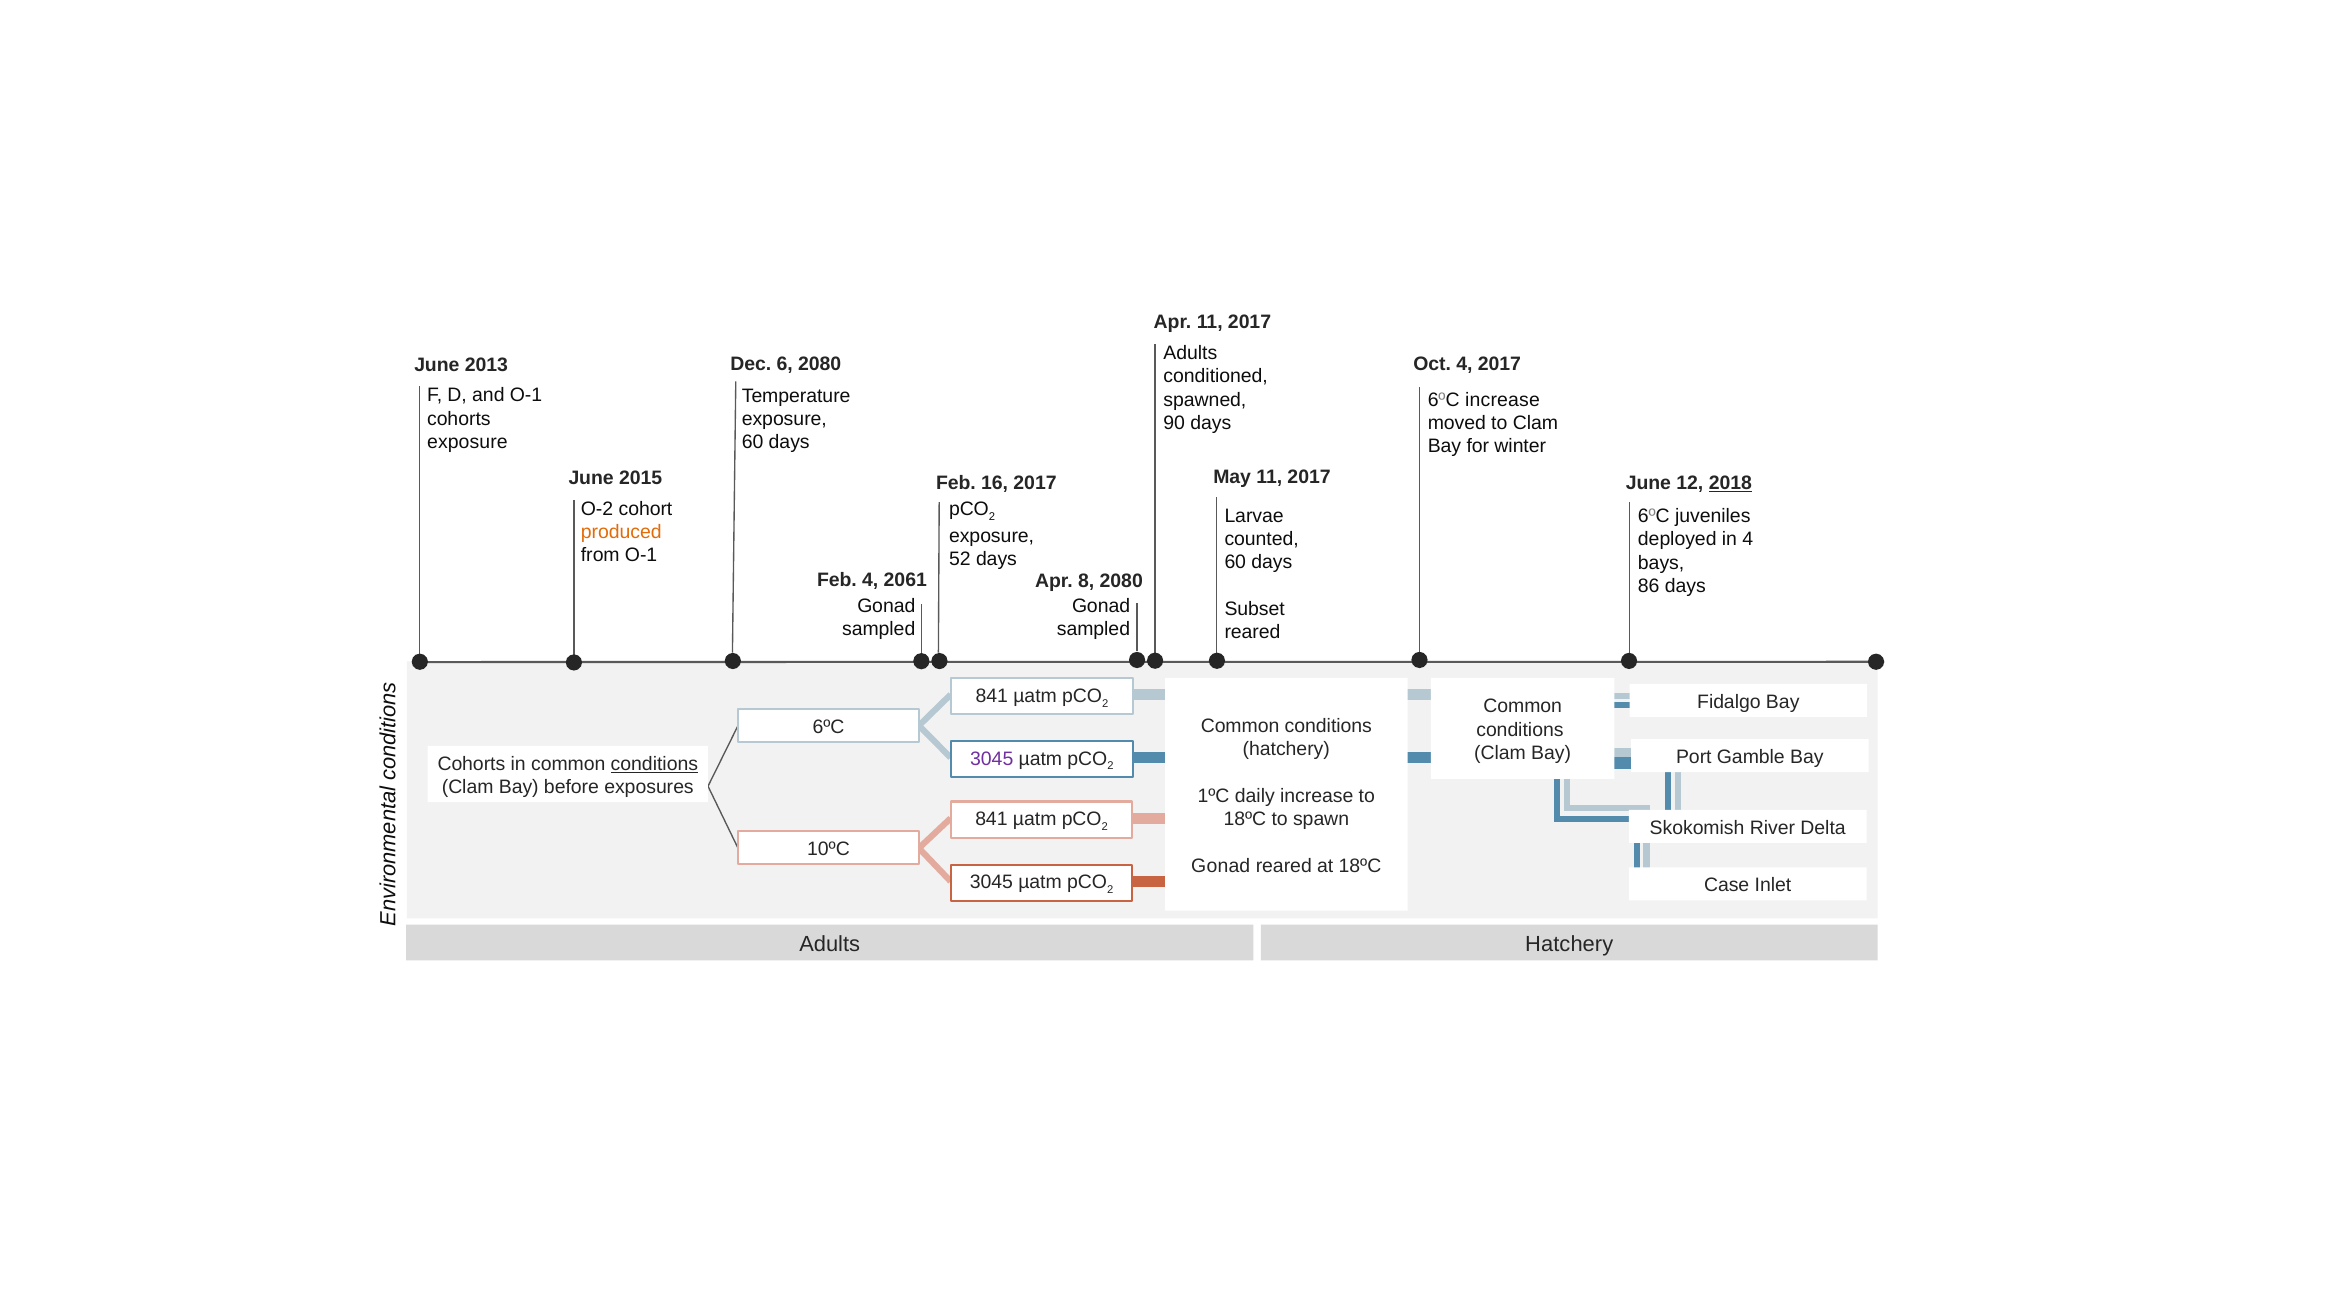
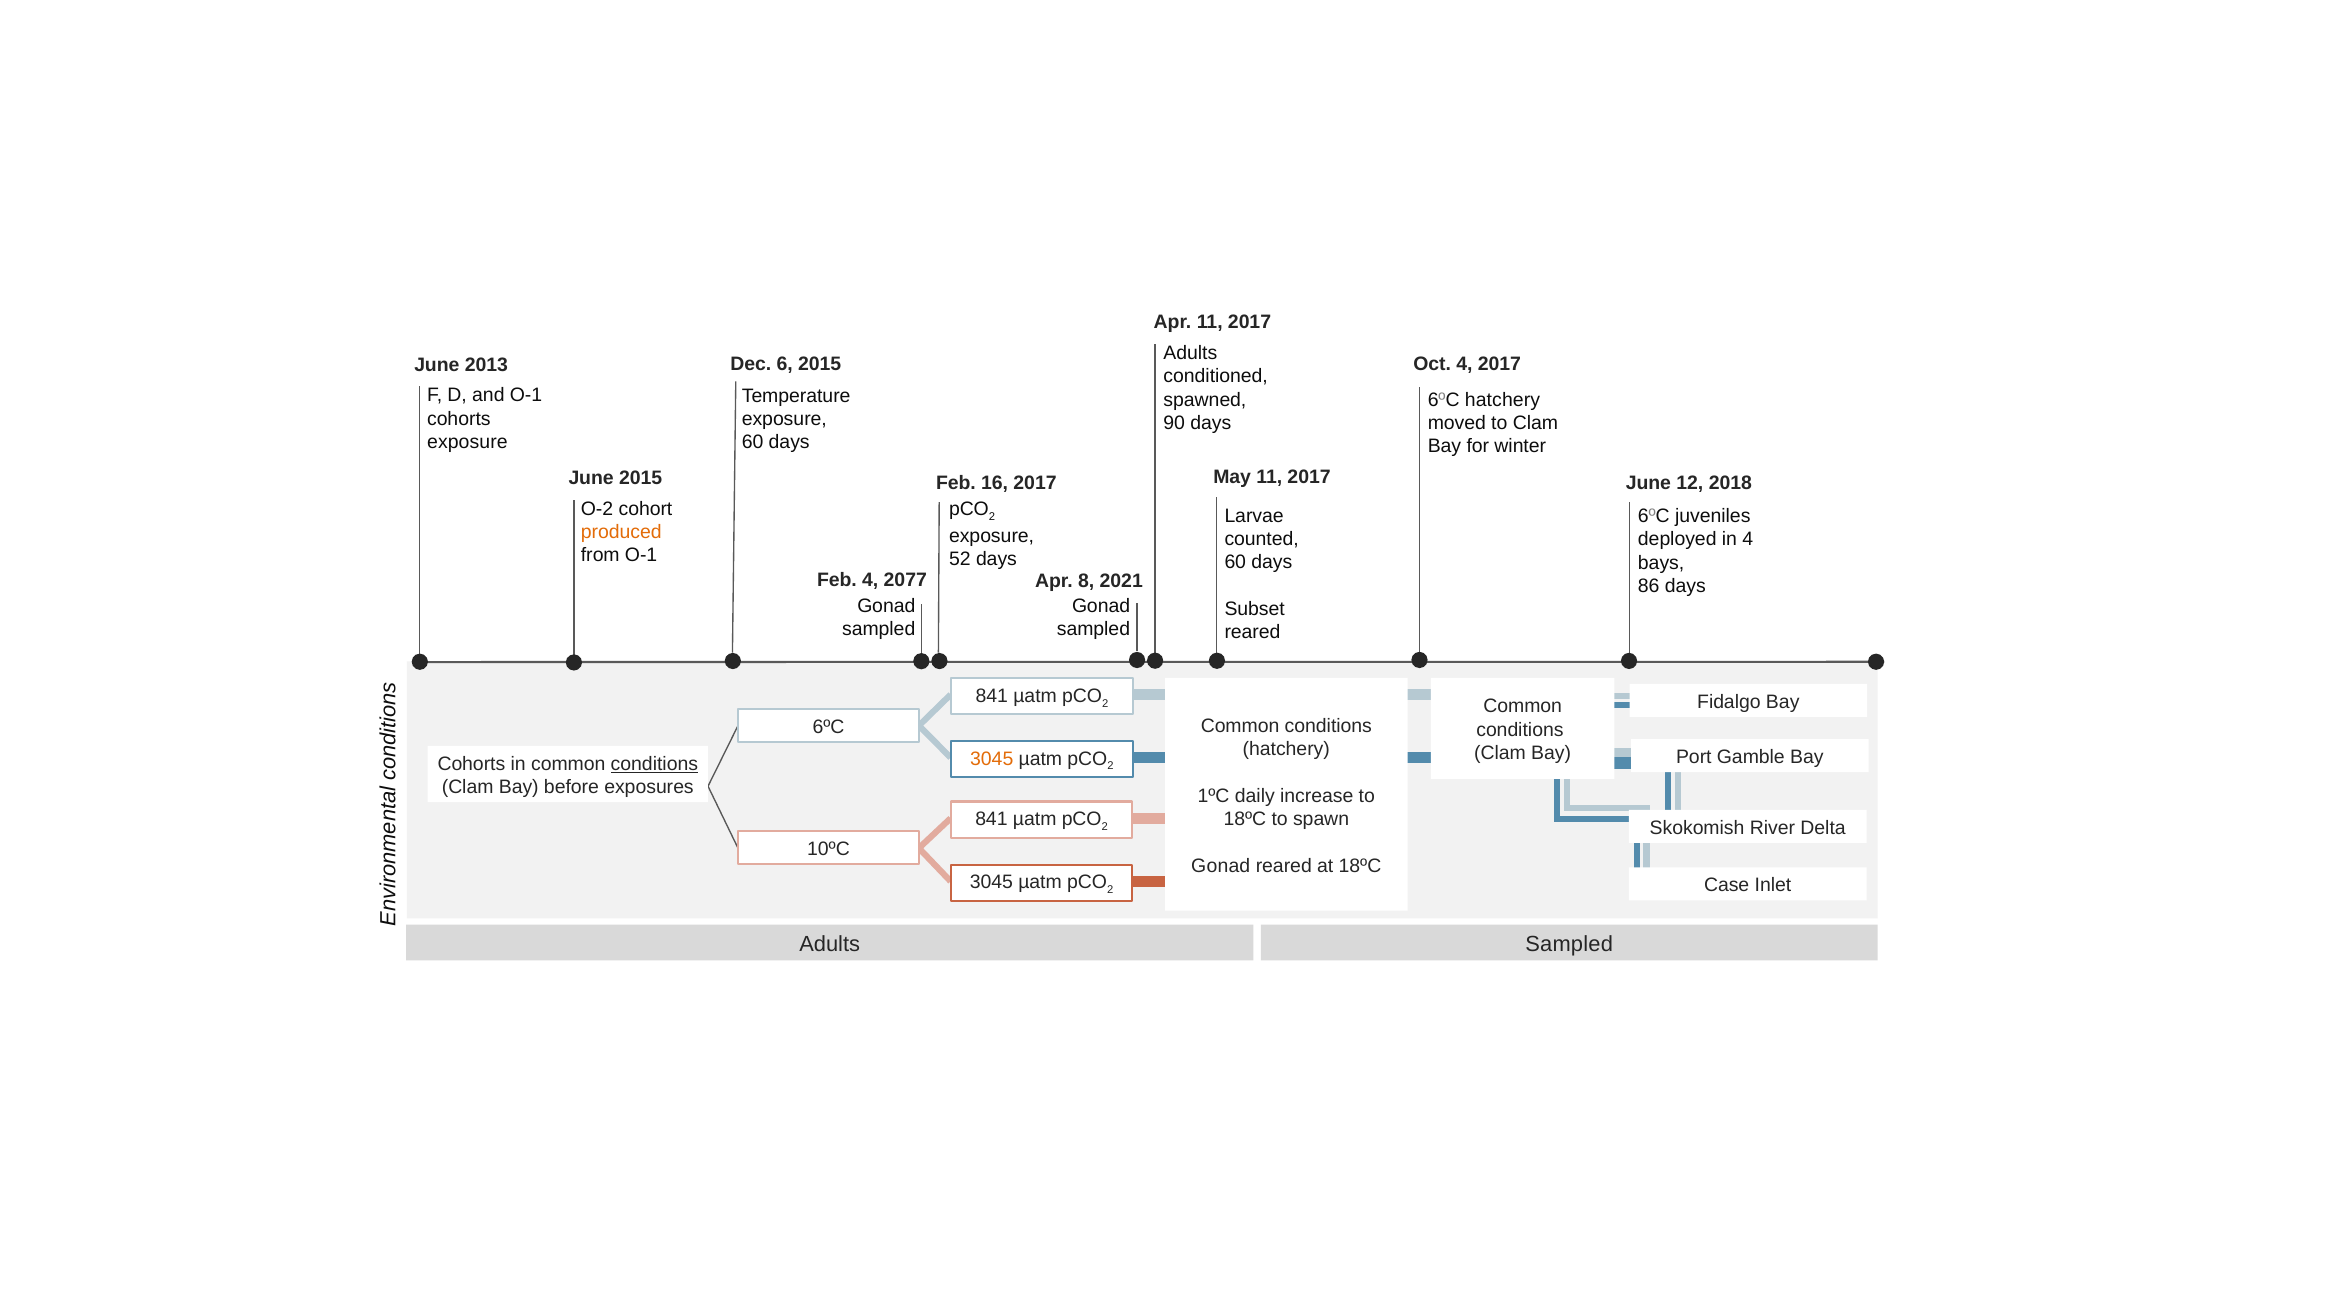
6 2080: 2080 -> 2015 (820, 364)
6ºC increase: increase -> hatchery (1503, 400)
2018 underline: present -> none (1730, 483)
2061: 2061 -> 2077 (905, 580)
8 2080: 2080 -> 2021 (1121, 581)
3045 colour: purple -> orange (992, 759)
Adults Hatchery: Hatchery -> Sampled (1569, 944)
